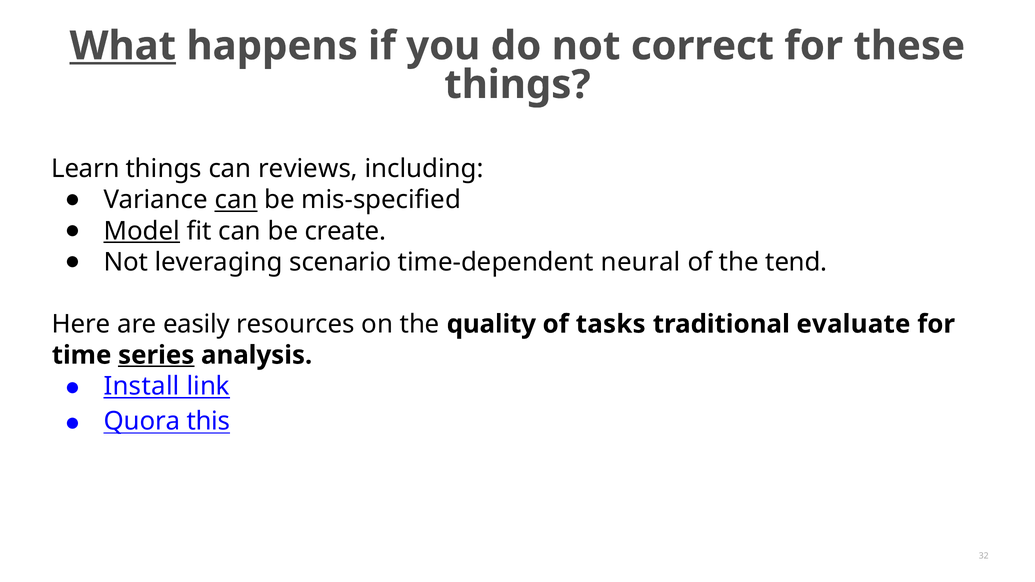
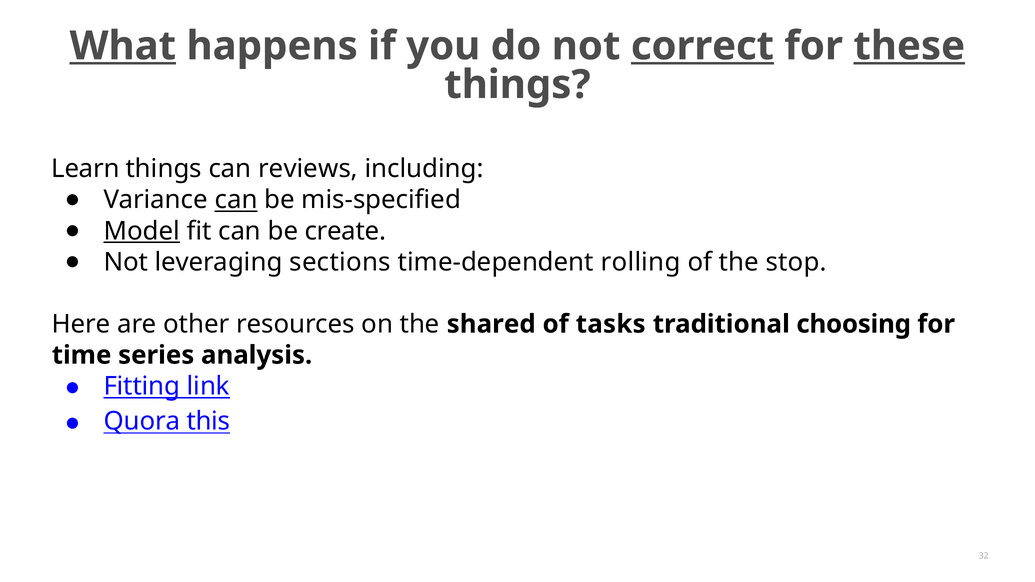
correct underline: none -> present (702, 46)
these underline: none -> present (909, 46)
scenario: scenario -> sections (340, 262)
neural: neural -> rolling (641, 262)
tend: tend -> stop (796, 262)
easily: easily -> other (196, 324)
quality: quality -> shared (491, 324)
evaluate: evaluate -> choosing (854, 324)
series underline: present -> none (156, 355)
Install: Install -> Fitting (142, 386)
